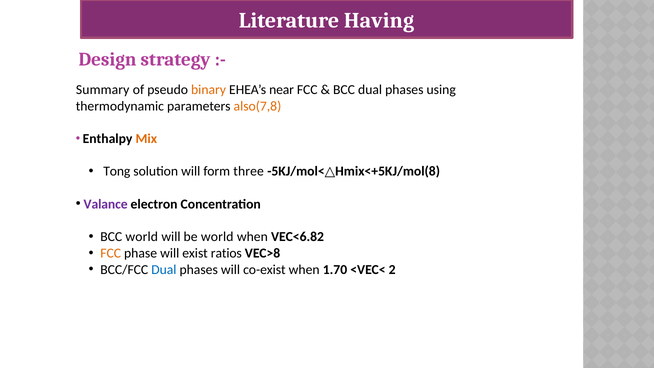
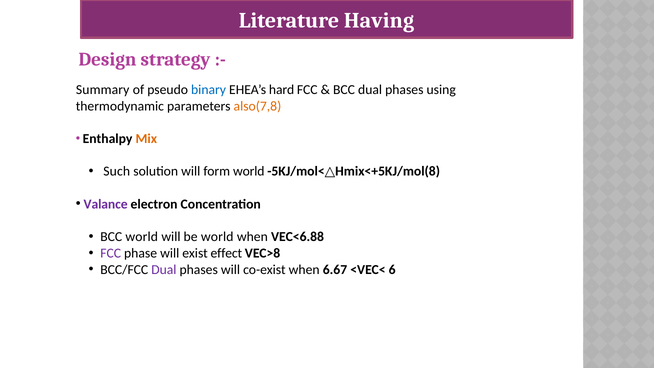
binary colour: orange -> blue (209, 90)
near: near -> hard (282, 90)
Tong: Tong -> Such (117, 171)
form three: three -> world (249, 171)
VEC<6.82: VEC<6.82 -> VEC<6.88 (297, 237)
FCC colour: orange -> purple (111, 253)
ratios: ratios -> effect (226, 253)
Dual colour: blue -> purple (164, 270)
1.70: 1.70 -> 6.67 (335, 270)
2: 2 -> 6 (392, 270)
